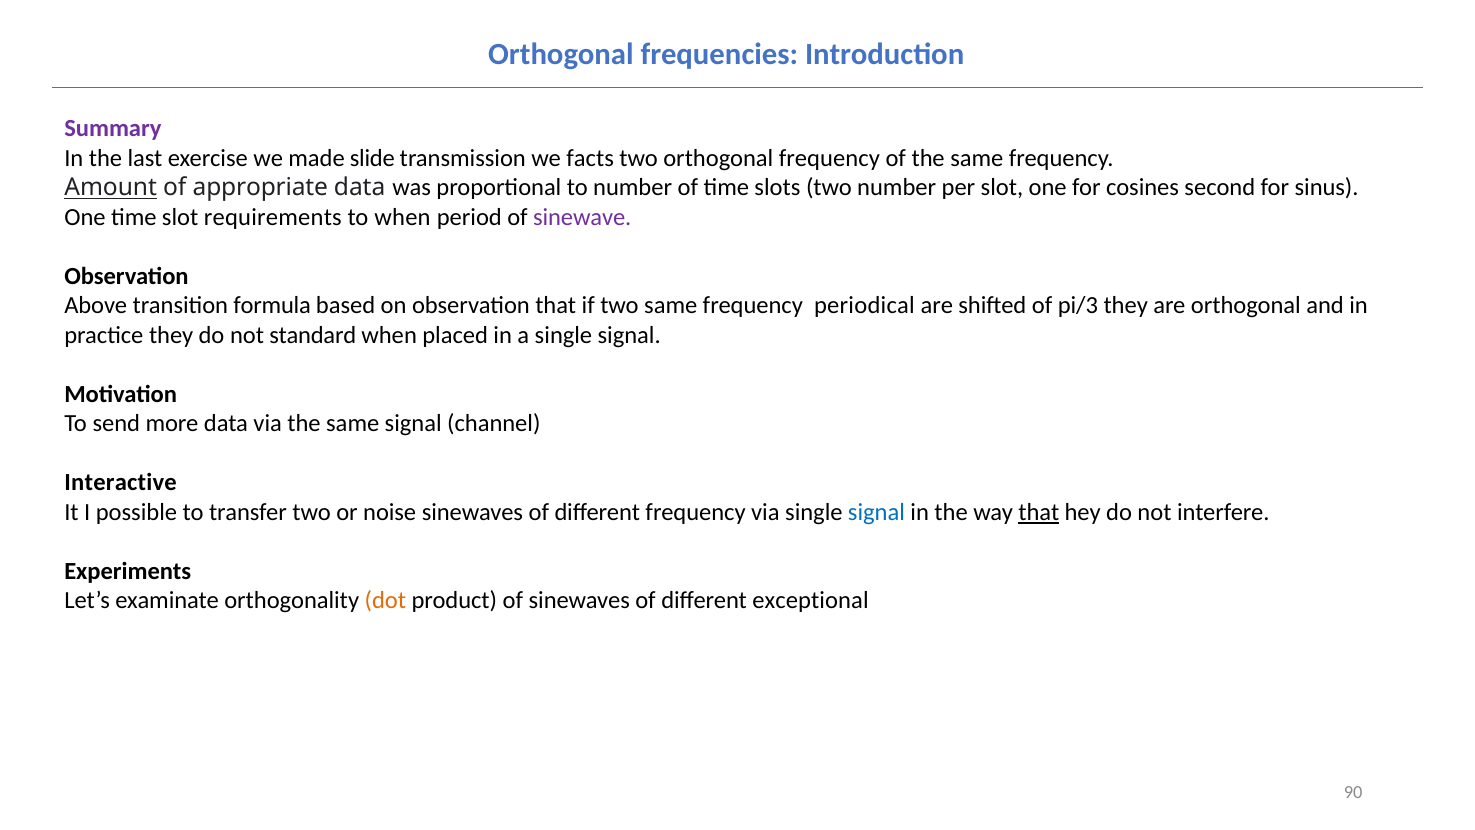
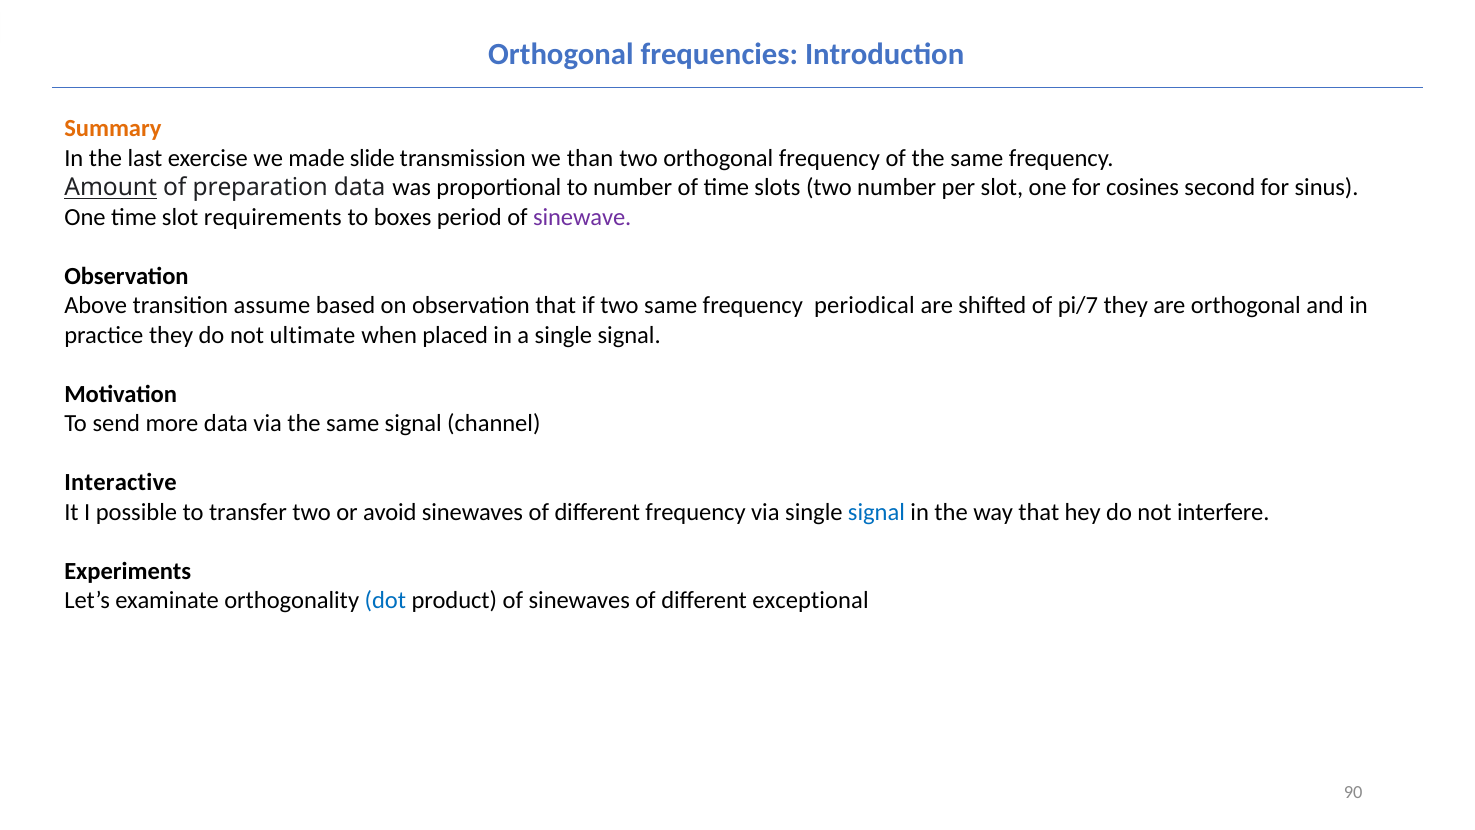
Summary colour: purple -> orange (113, 129)
facts: facts -> than (590, 158)
appropriate: appropriate -> preparation (260, 188)
to when: when -> boxes (403, 217)
formula: formula -> assume (272, 306)
pi/3: pi/3 -> pi/7 (1078, 306)
standard: standard -> ultimate (313, 335)
noise: noise -> avoid (390, 512)
that underline: present -> none (1039, 512)
dot colour: orange -> blue (385, 601)
